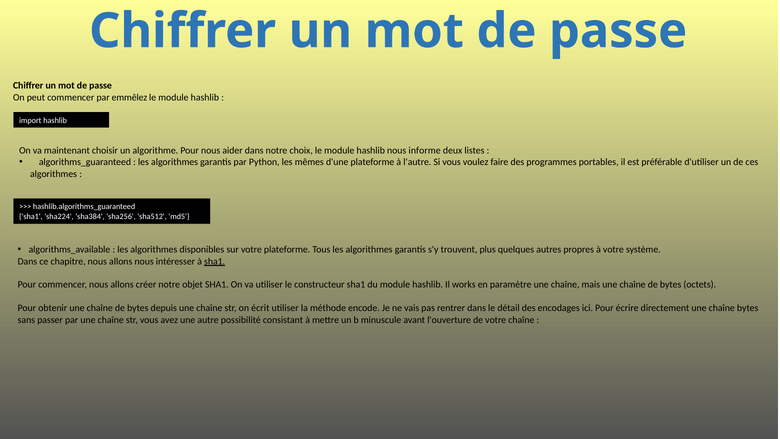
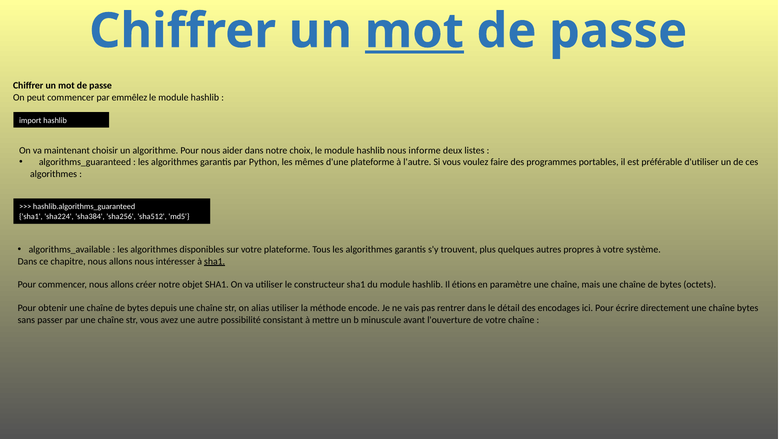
mot underline: none -> present (414, 31)
works: works -> étions (464, 285)
écrit: écrit -> alias (260, 308)
